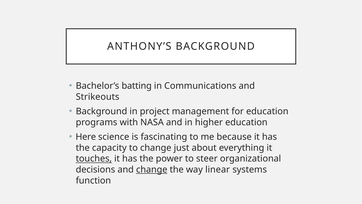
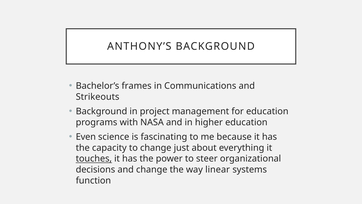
batting: batting -> frames (137, 86)
Here: Here -> Even (86, 137)
change underline: present -> none (152, 169)
